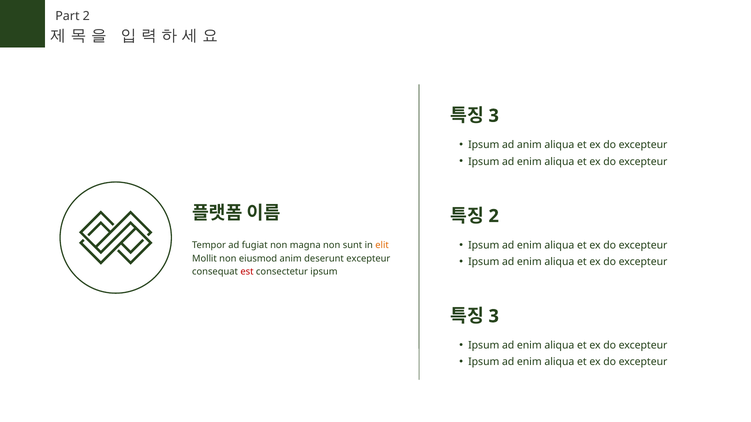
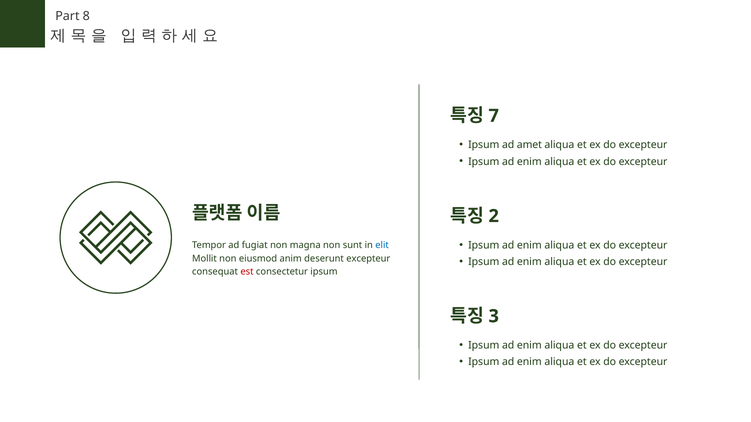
Part 2: 2 -> 8 (86, 16)
3: 3 -> 7 (494, 116)
ad anim: anim -> amet (529, 145)
elit colour: orange -> blue (382, 246)
